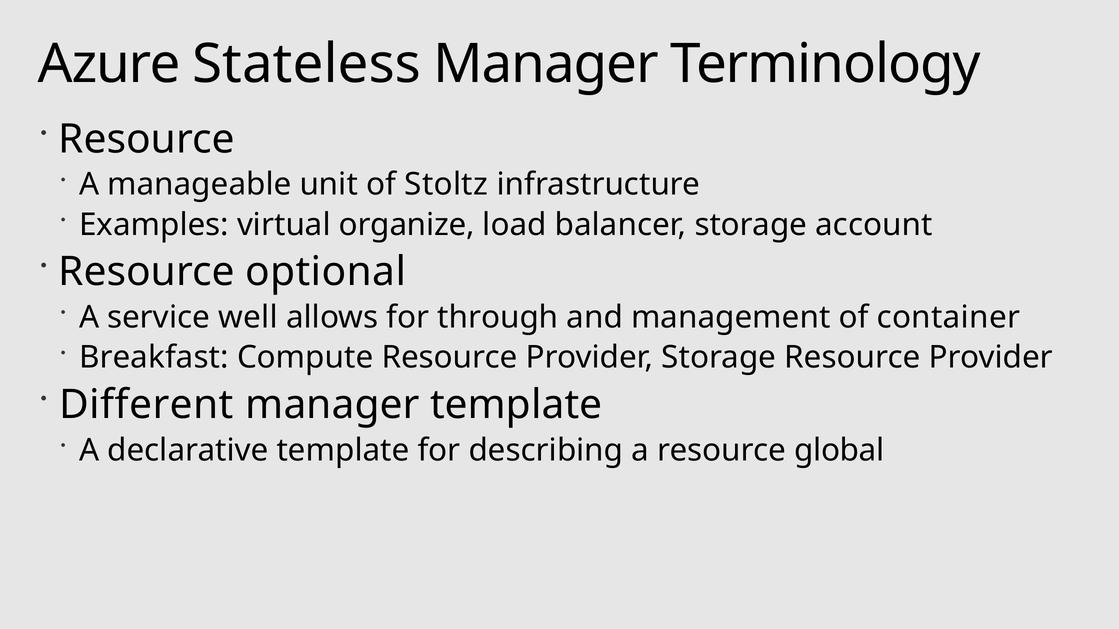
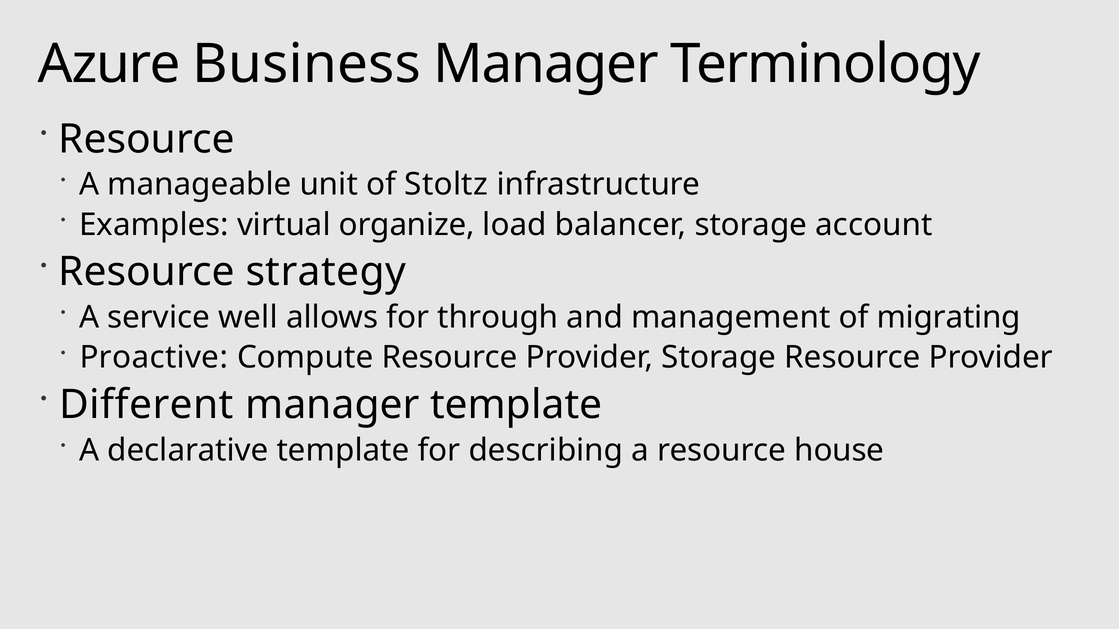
Stateless: Stateless -> Business (307, 64)
optional: optional -> strategy (326, 272)
container: container -> migrating (949, 318)
Breakfast: Breakfast -> Proactive (154, 358)
global: global -> house (839, 450)
